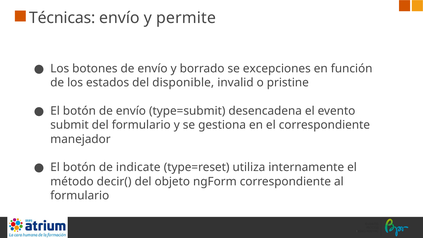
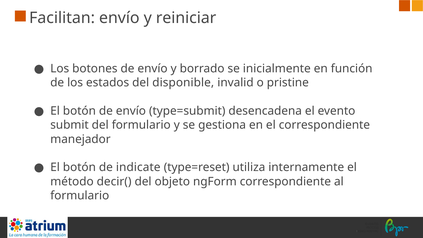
Técnicas: Técnicas -> Facilitan (62, 18)
permite: permite -> reiniciar (186, 18)
excepciones: excepciones -> inicialmente (277, 69)
